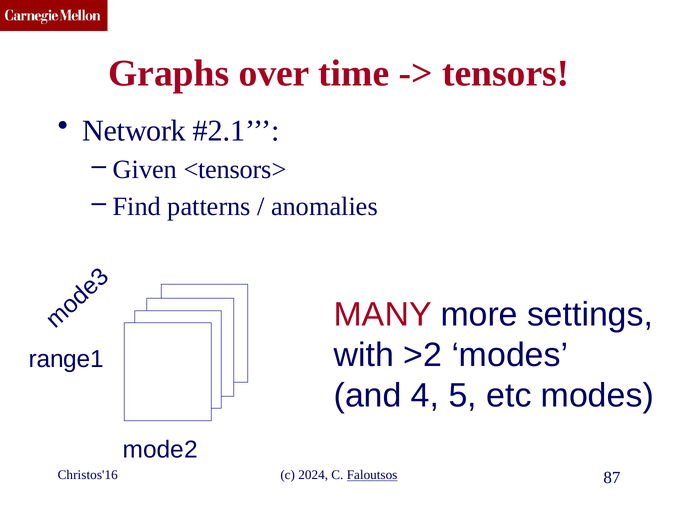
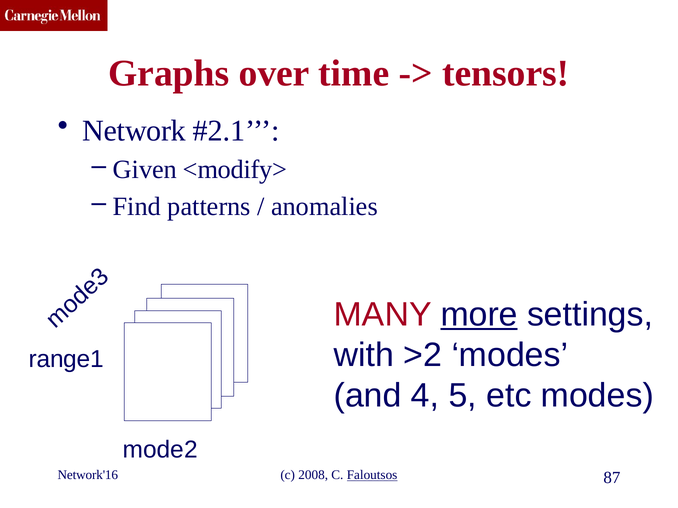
<tensors>: <tensors> -> <modify> (235, 170)
more underline: none -> present (479, 315)
Christos'16: Christos'16 -> Network'16 (88, 476)
2024: 2024 -> 2008 (313, 476)
